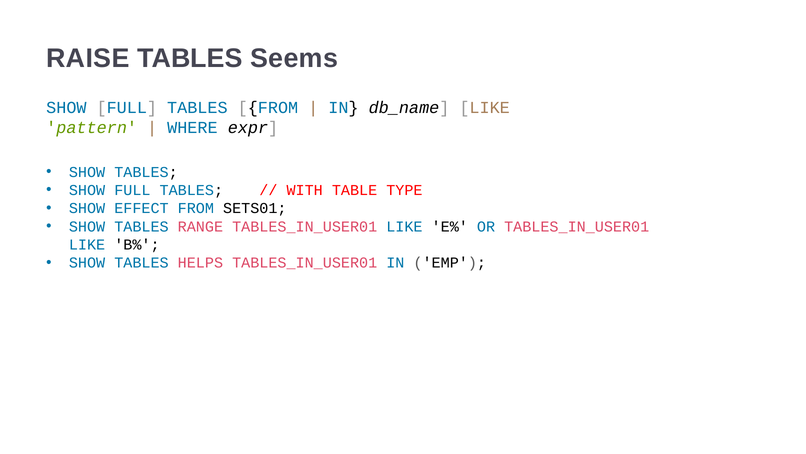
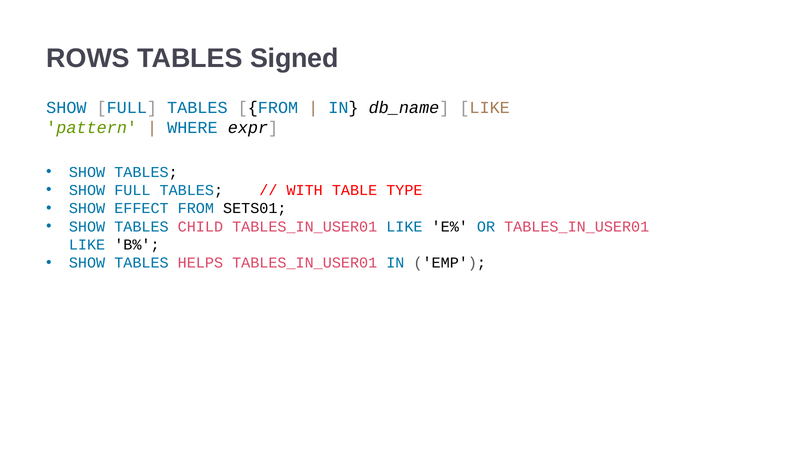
RAISE: RAISE -> ROWS (88, 58)
Seems: Seems -> Signed (294, 58)
RANGE: RANGE -> CHILD (200, 226)
